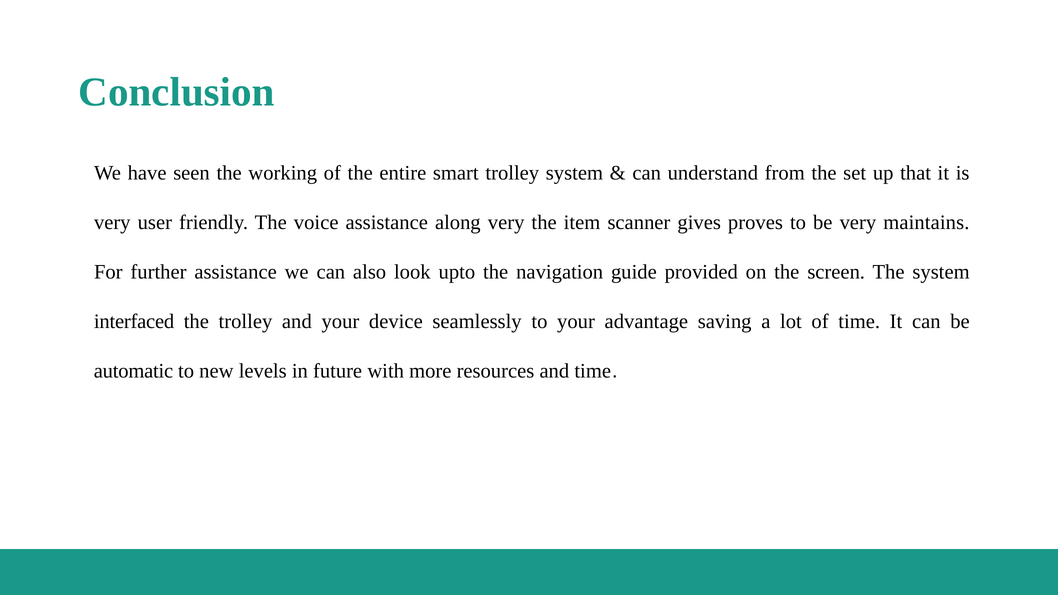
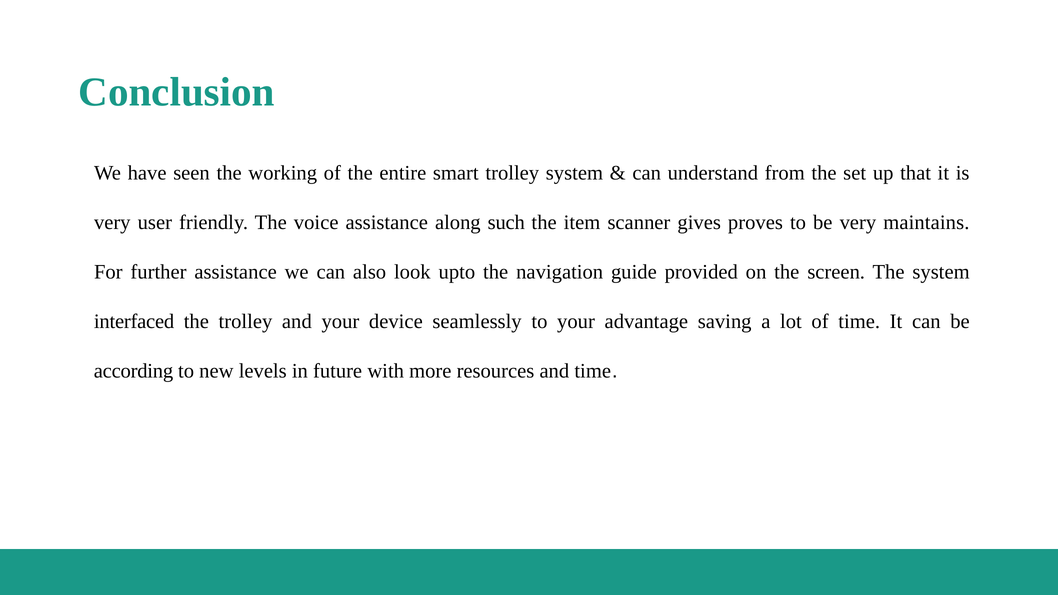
along very: very -> such (506, 223)
automatic: automatic -> according (134, 371)
